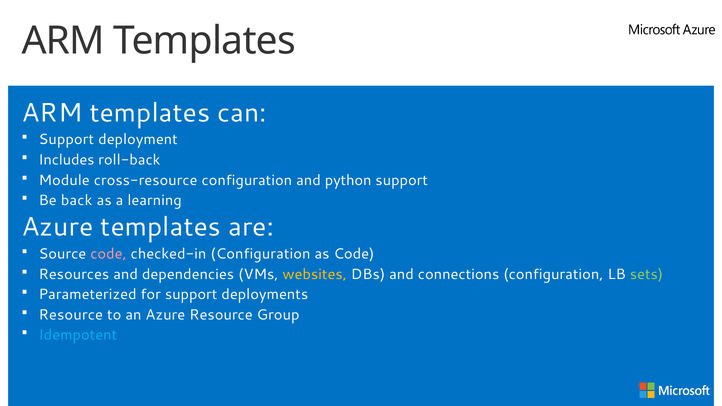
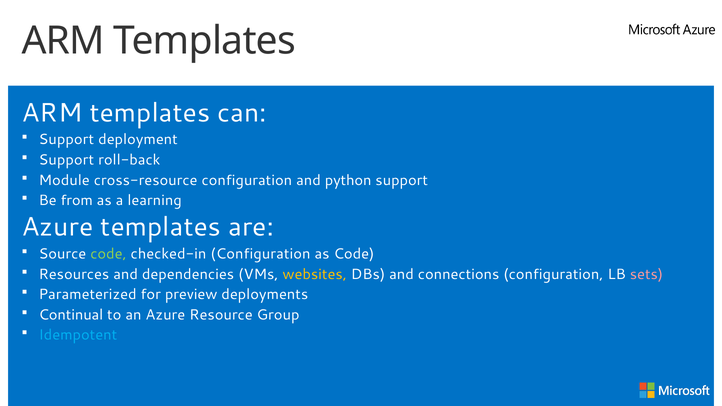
Includes: Includes -> Support (66, 160)
back: back -> from (77, 201)
code colour: pink -> light green (108, 254)
sets colour: light green -> pink (646, 274)
for support: support -> preview (191, 295)
Resource: Resource -> Continual (71, 315)
